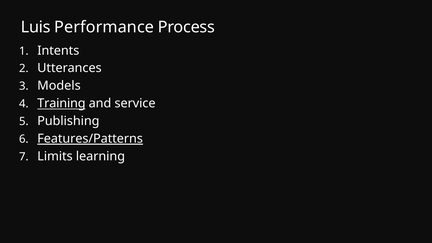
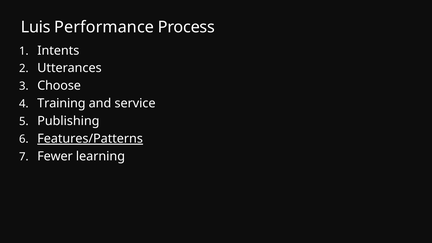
Models: Models -> Choose (59, 86)
Training underline: present -> none (61, 103)
Limits: Limits -> Fewer (55, 156)
